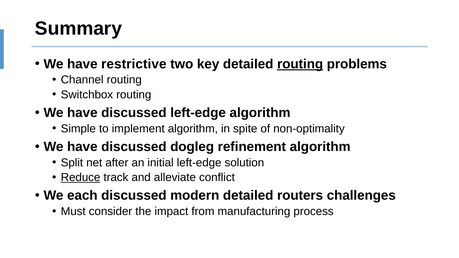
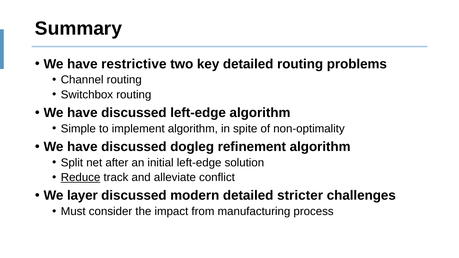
routing underline: present -> none (300, 64)
each: each -> layer (82, 196)
routers: routers -> stricter (300, 196)
